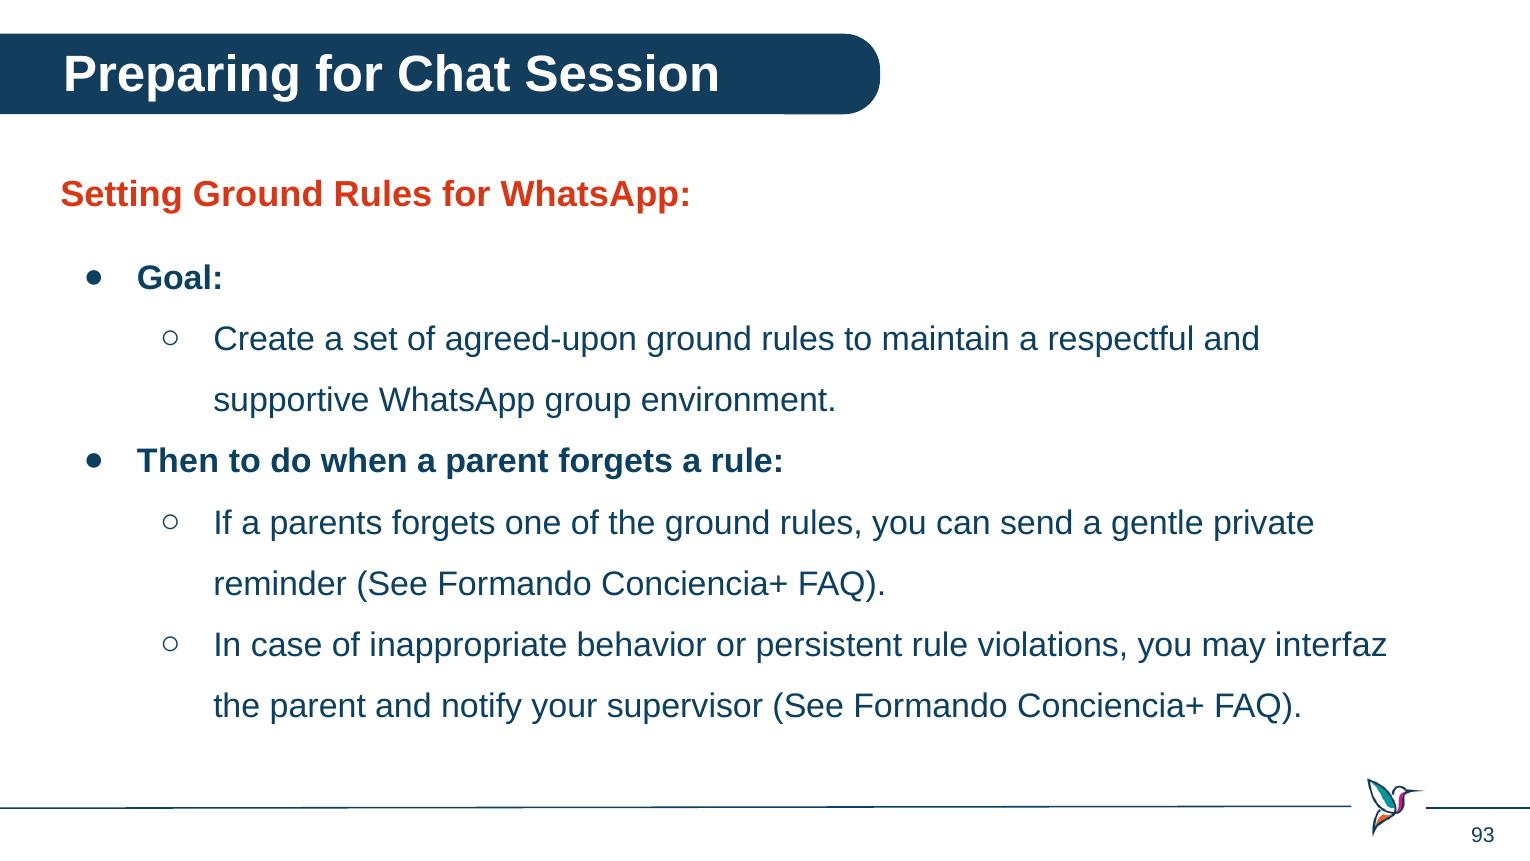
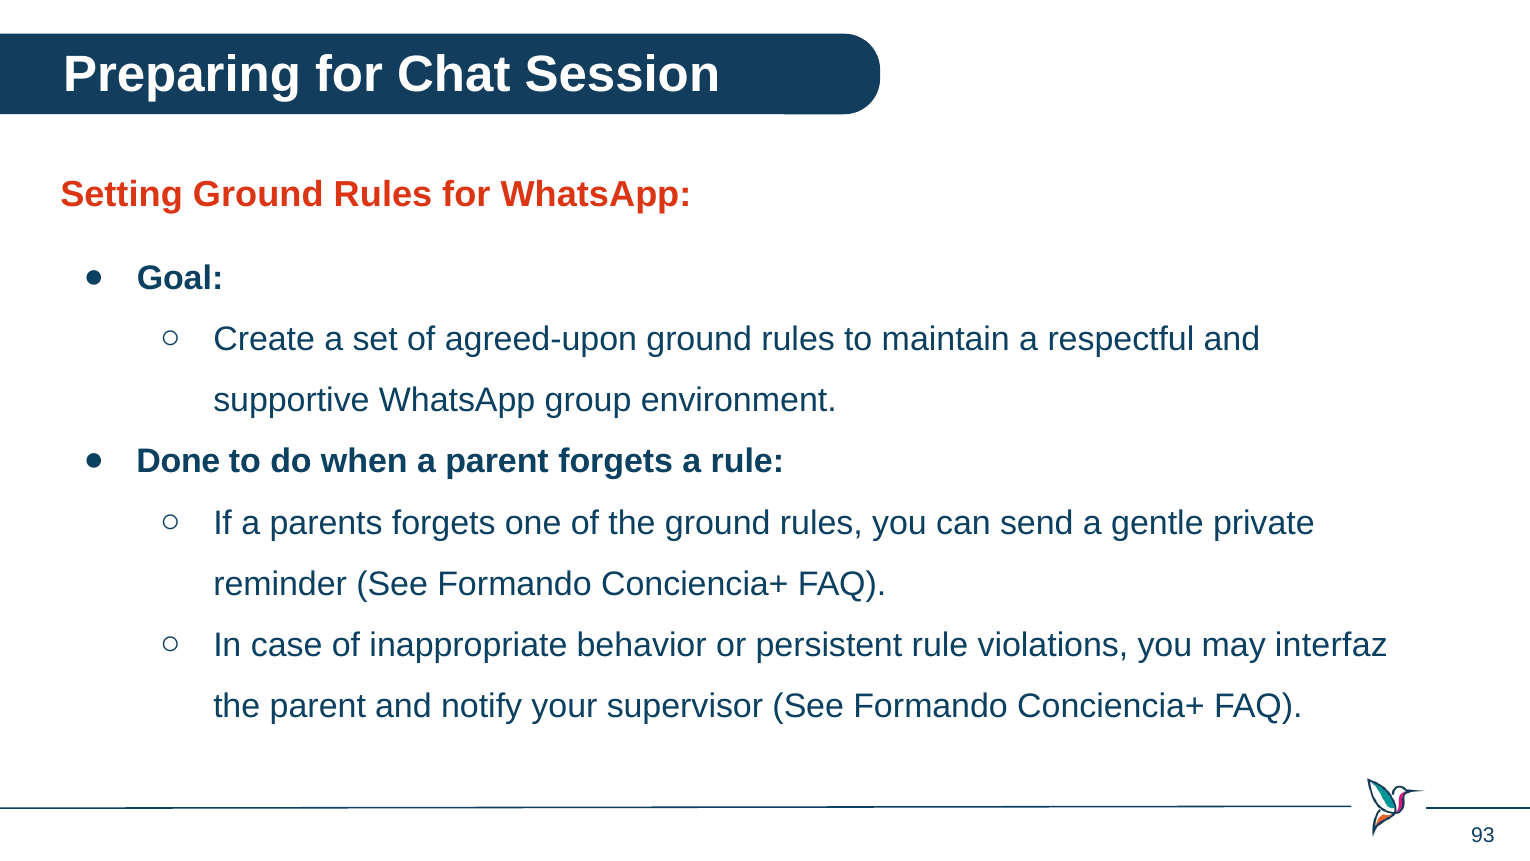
Then: Then -> Done (178, 461)
